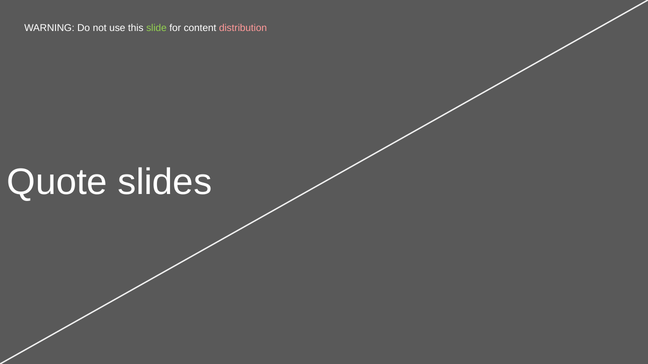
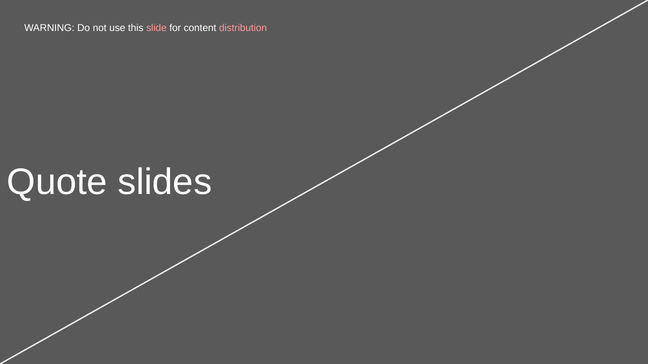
slide colour: light green -> pink (156, 28)
